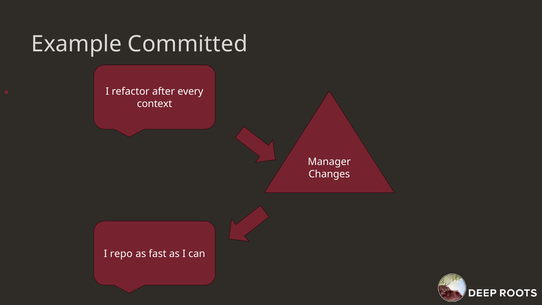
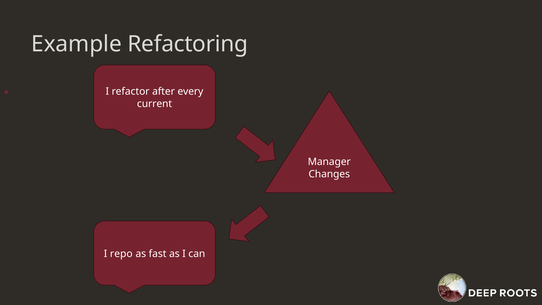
Committed: Committed -> Refactoring (188, 44)
context: context -> current (155, 104)
